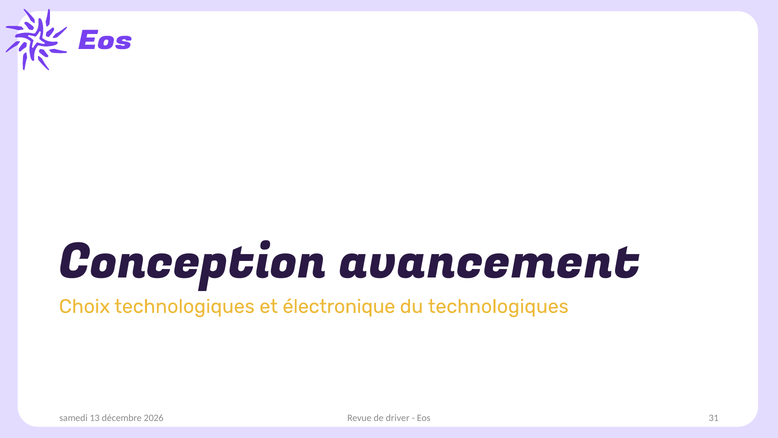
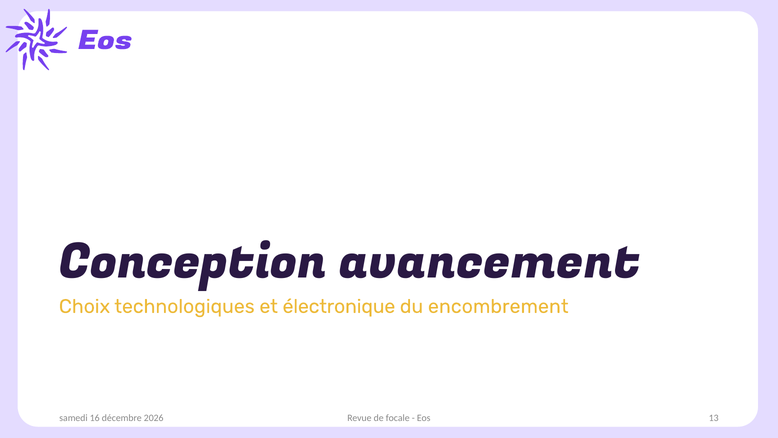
du technologiques: technologiques -> encombrement (498, 306)
13: 13 -> 16 (95, 418)
driver: driver -> focale (398, 418)
31: 31 -> 13 (714, 418)
